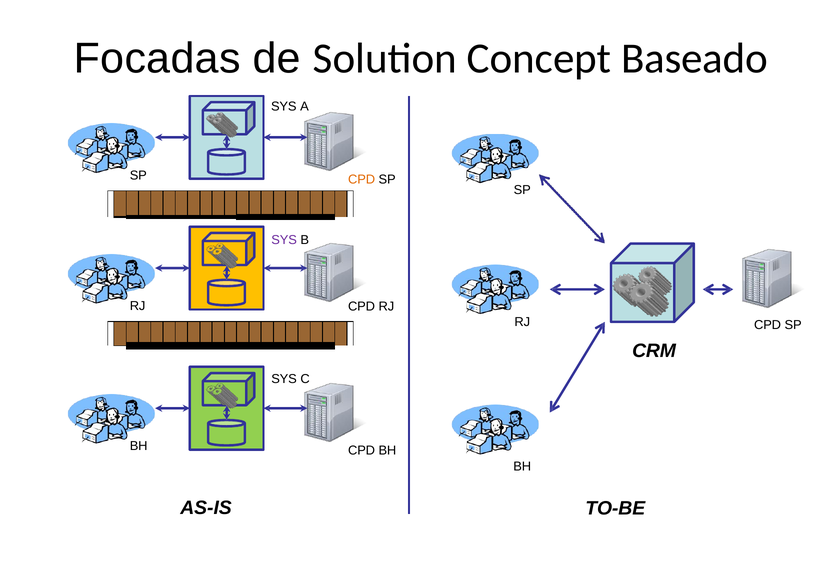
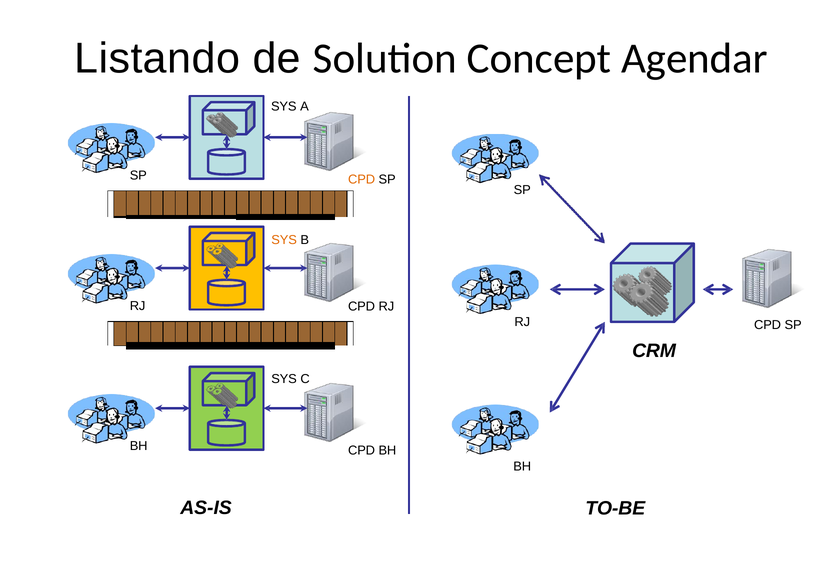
Focadas: Focadas -> Listando (157, 58)
Baseado: Baseado -> Agendar (694, 58)
SYS colour: purple -> orange (284, 240)
